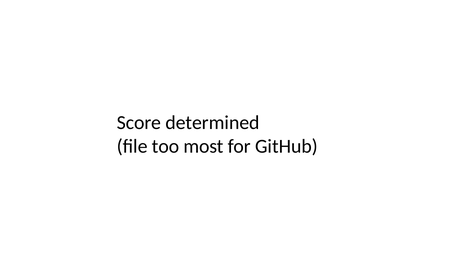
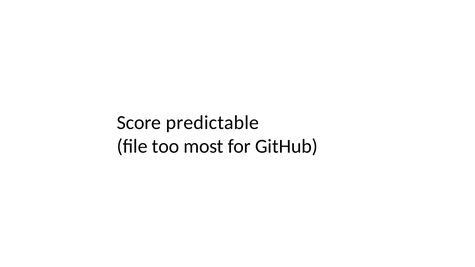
determined: determined -> predictable (212, 123)
